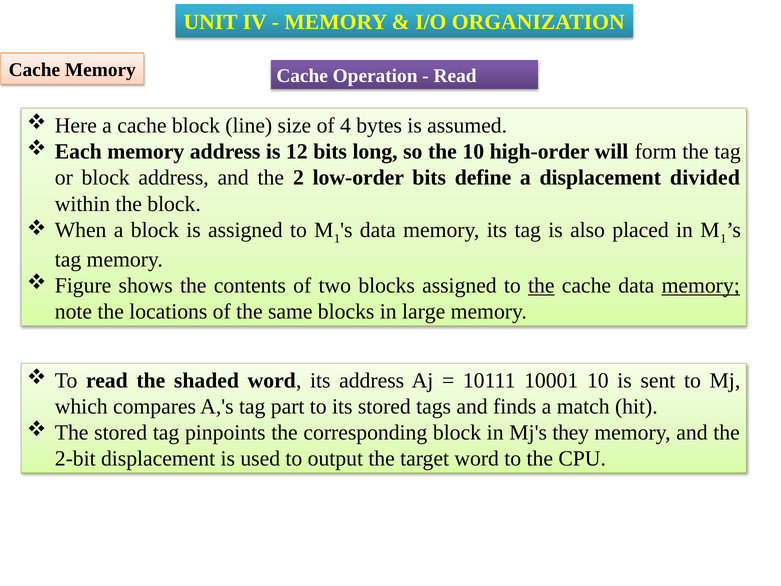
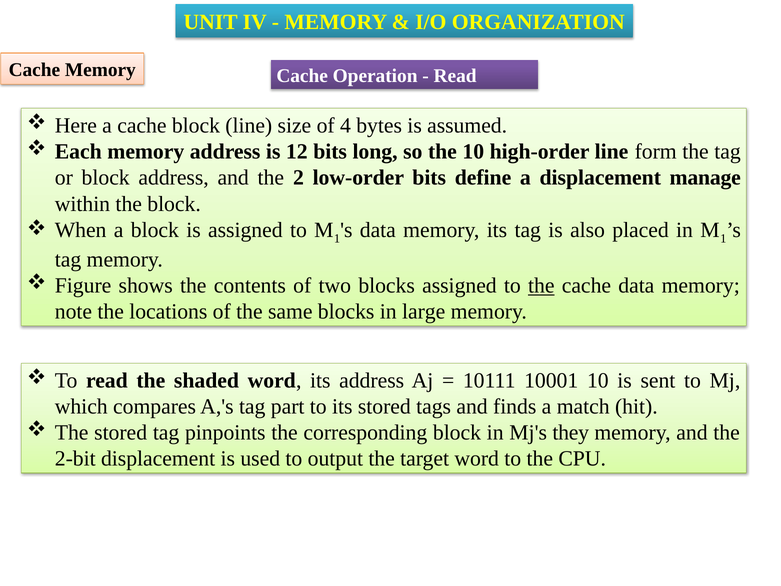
high-order will: will -> line (611, 152)
divided: divided -> manage (705, 178)
memory underline: present -> none (701, 286)
